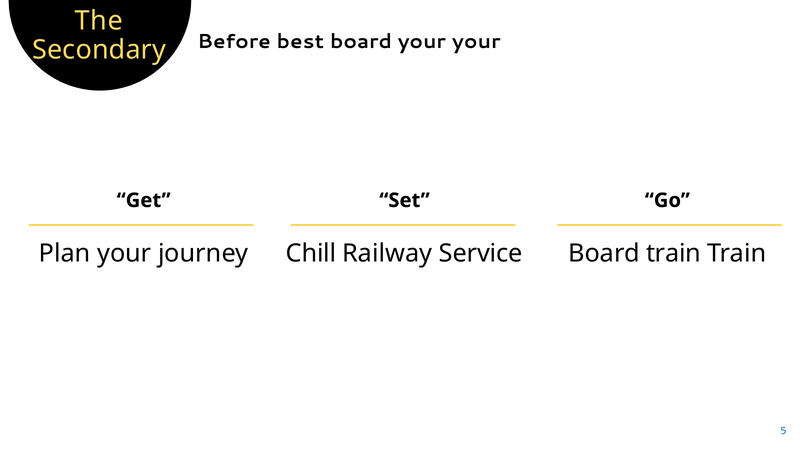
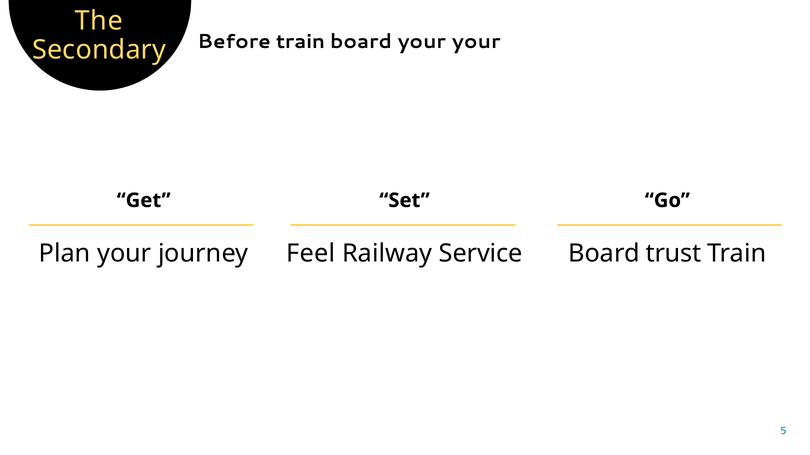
Before best: best -> train (300, 42)
Chill: Chill -> Feel (311, 254)
Board train: train -> trust (674, 254)
